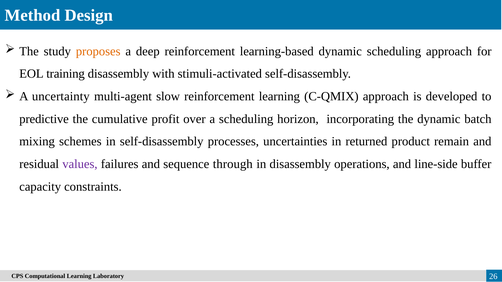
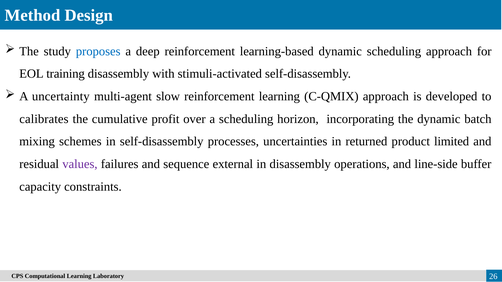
proposes colour: orange -> blue (98, 51)
predictive: predictive -> calibrates (44, 119)
remain: remain -> limited (452, 142)
through: through -> external (233, 164)
